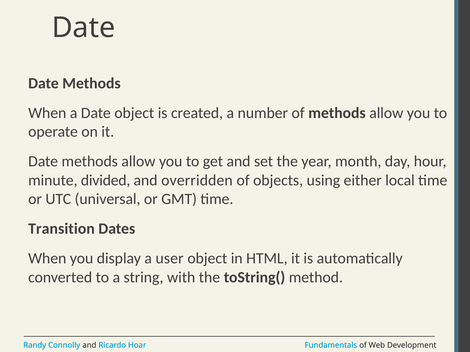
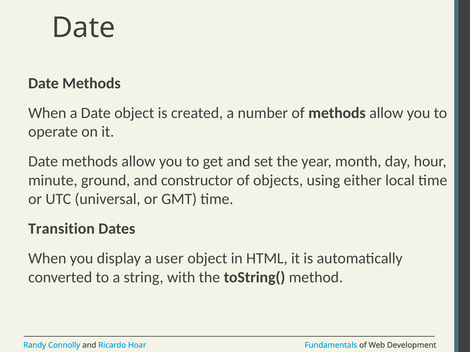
divided: divided -> ground (106, 180)
overridden: overridden -> constructor (197, 180)
